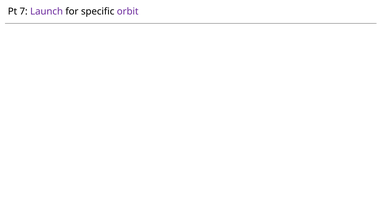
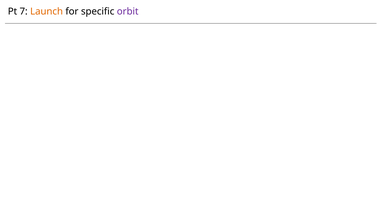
Launch colour: purple -> orange (47, 11)
